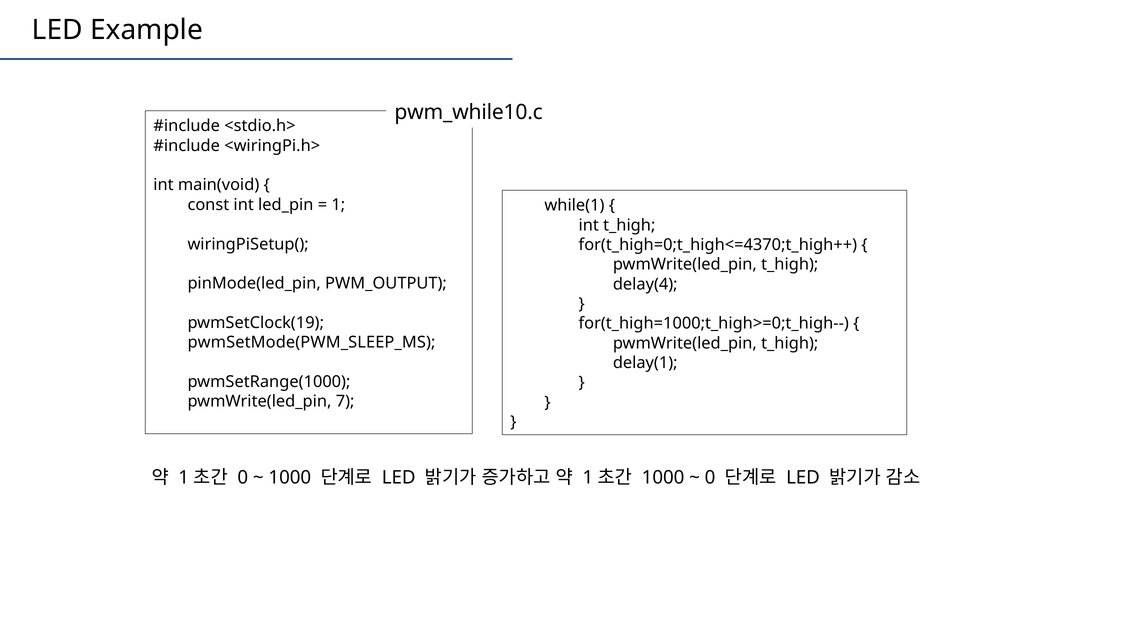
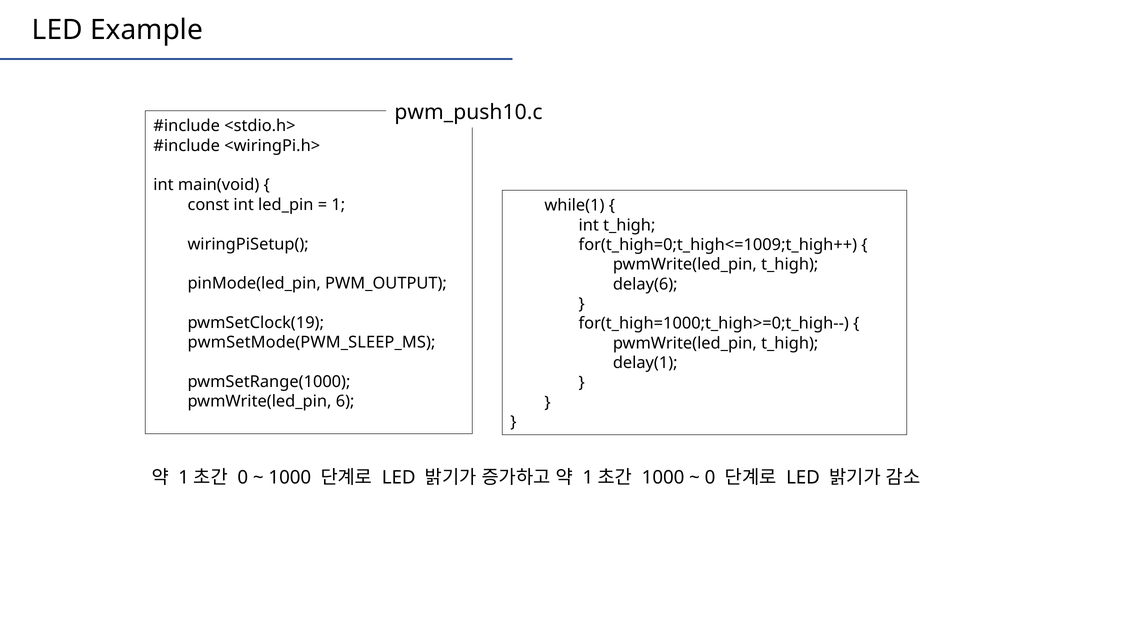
pwm_while10.c: pwm_while10.c -> pwm_push10.c (469, 112)
for(t_high=0;t_high<=4370;t_high++: for(t_high=0;t_high<=4370;t_high++ -> for(t_high=0;t_high<=1009;t_high++ (718, 245)
delay(4: delay(4 -> delay(6 (645, 284)
7: 7 -> 6 (345, 402)
